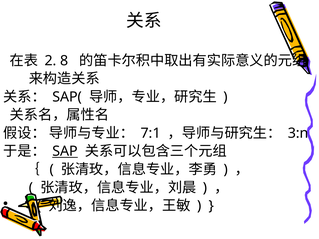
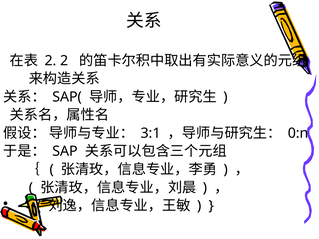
2 8: 8 -> 2 (64, 61)
7:1: 7:1 -> 3:1 (151, 133)
3:n: 3:n -> 0:n (298, 133)
SAP underline: present -> none (65, 151)
